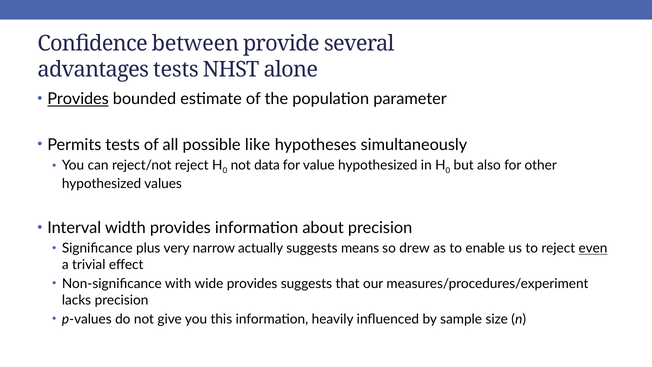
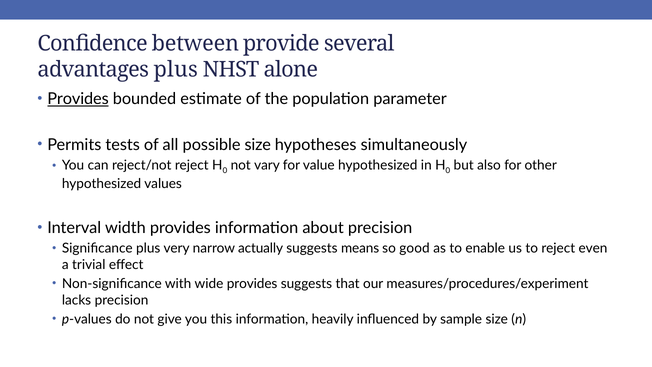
advantages tests: tests -> plus (176, 70)
possible like: like -> size (258, 145)
data: data -> vary (267, 165)
drew: drew -> good (415, 248)
even underline: present -> none (593, 248)
